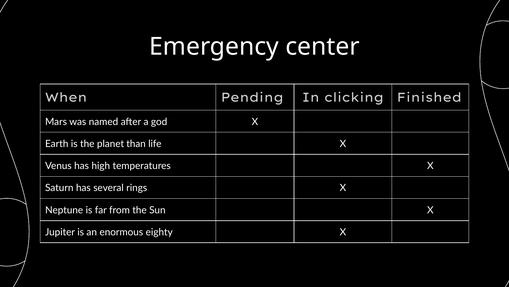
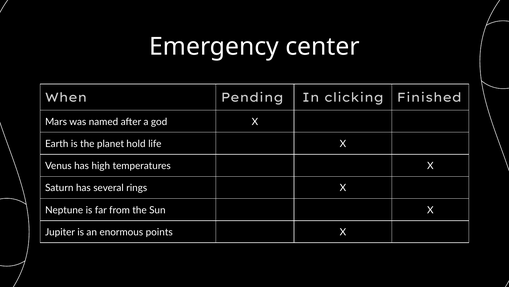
than: than -> hold (136, 143)
eighty: eighty -> points (159, 232)
